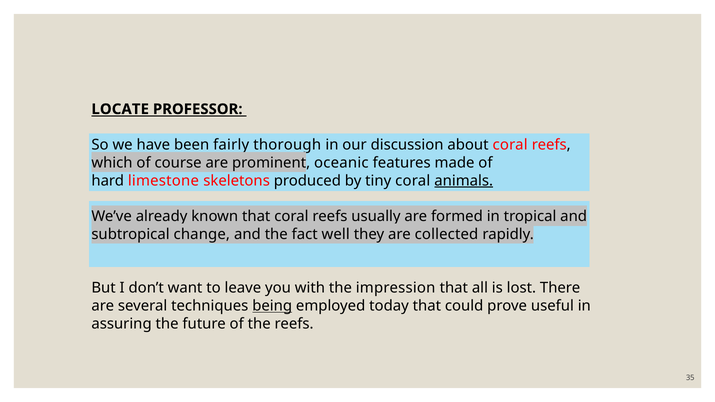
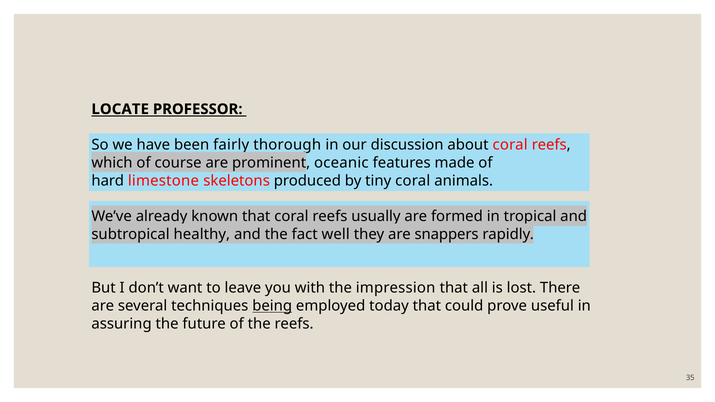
animals underline: present -> none (464, 181)
change: change -> healthy (202, 234)
collected: collected -> snappers (447, 234)
